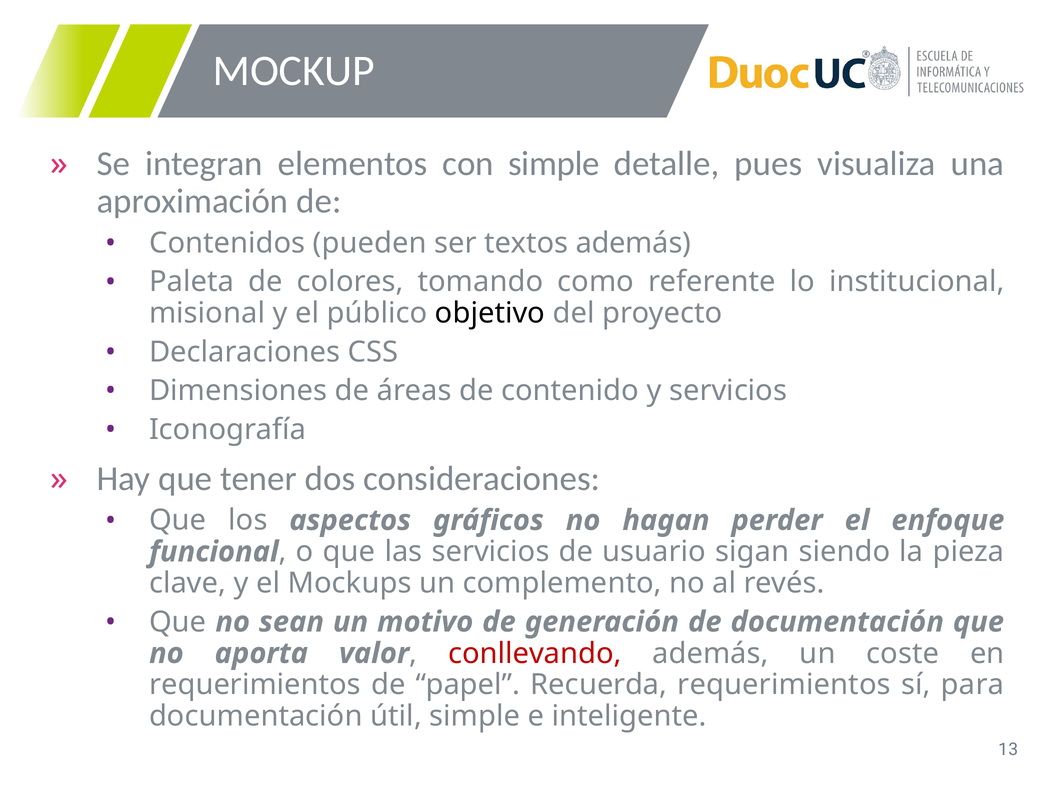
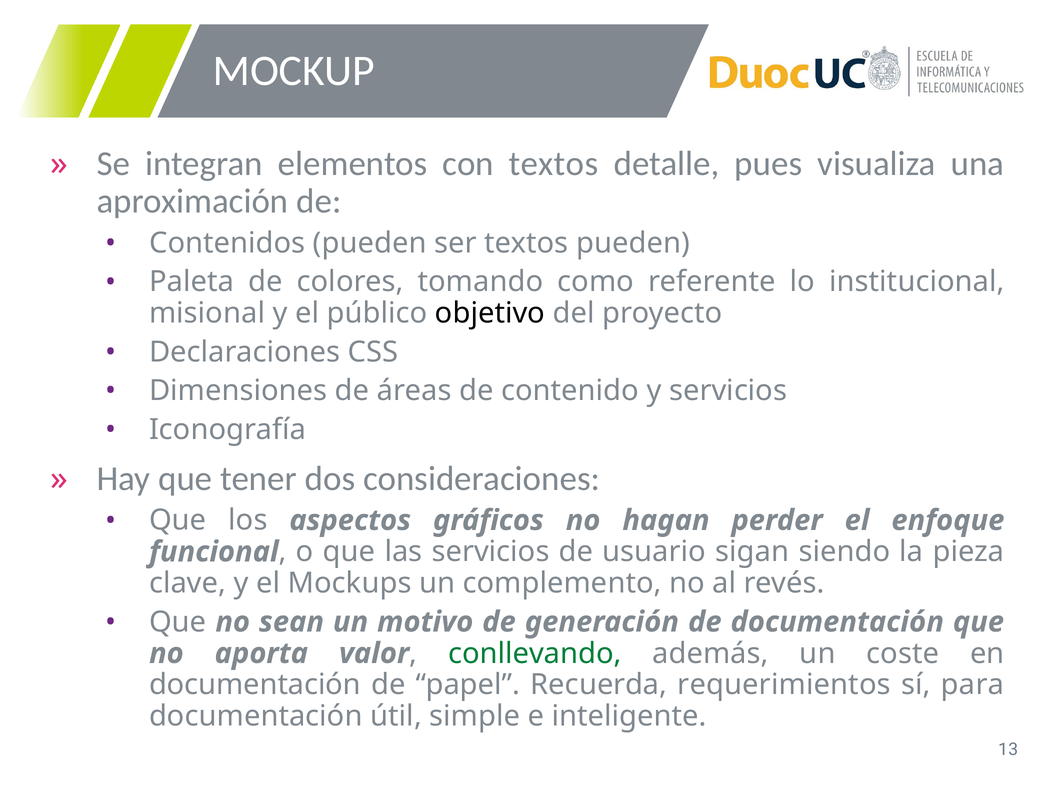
con simple: simple -> textos (554, 164)
textos además: además -> pueden (633, 243)
conllevando colour: red -> green (535, 654)
requerimientos: requerimientos -> documentación (255, 685)
